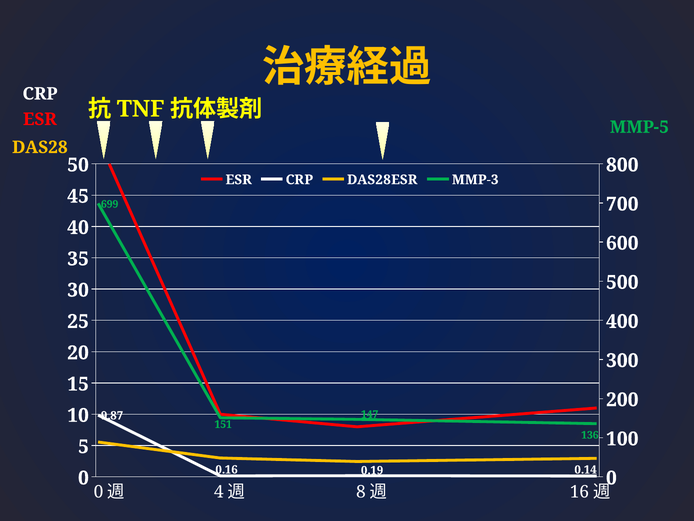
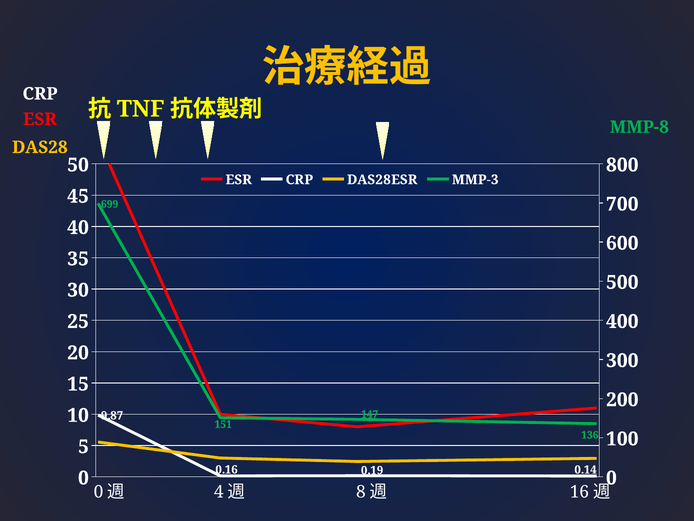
MMP-5: MMP-5 -> MMP-8 (639, 127)
